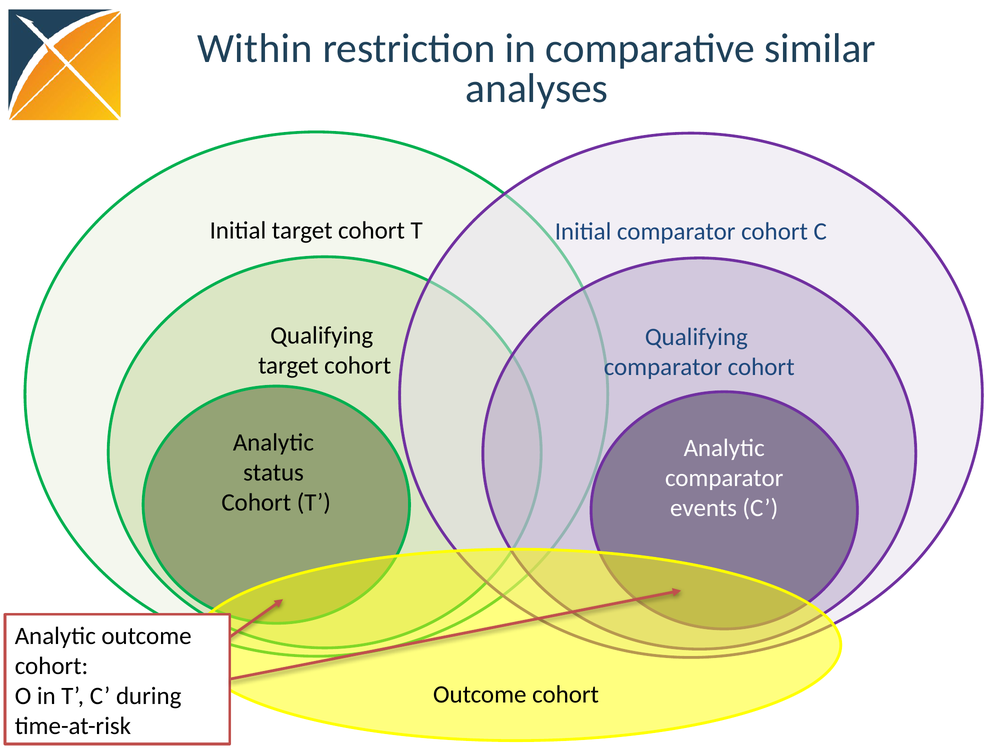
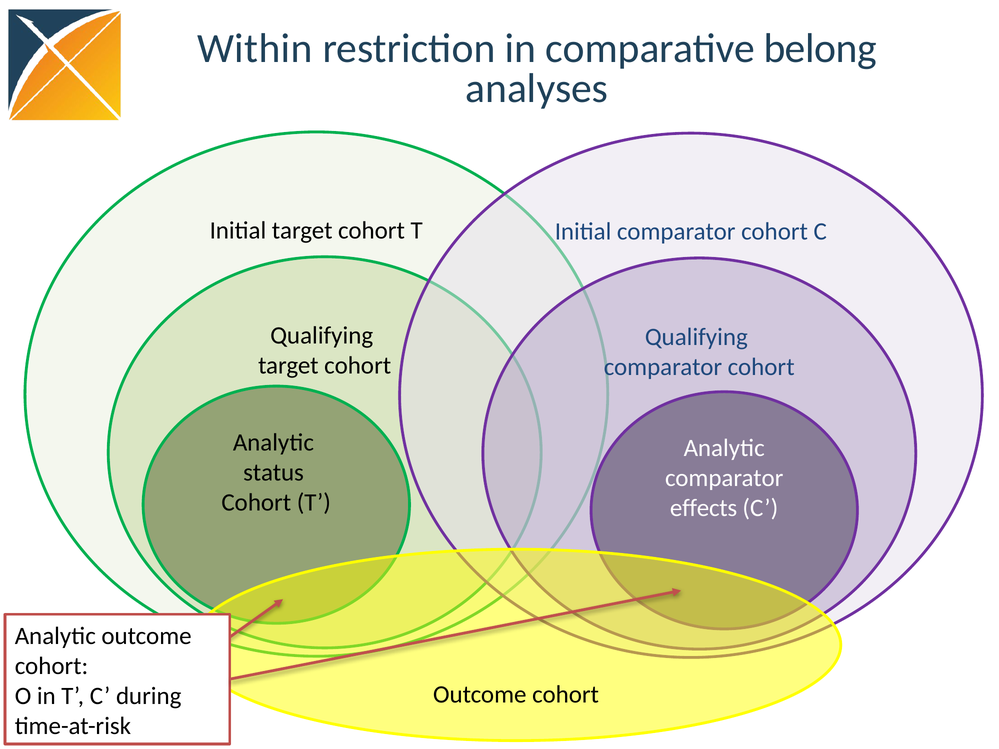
similar: similar -> belong (820, 49)
events: events -> effects (704, 508)
